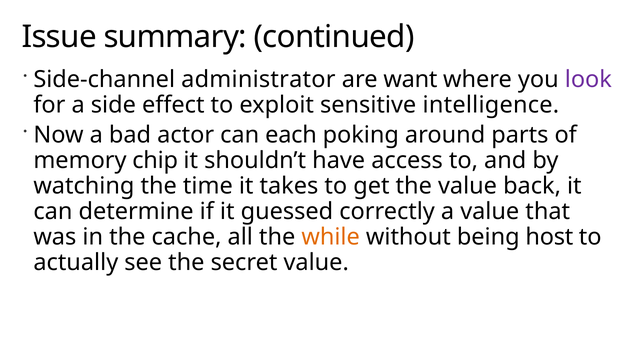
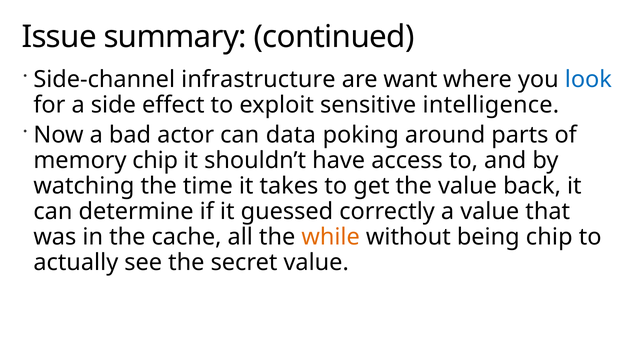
administrator: administrator -> infrastructure (258, 80)
look colour: purple -> blue (588, 80)
each: each -> data (291, 135)
being host: host -> chip (549, 237)
